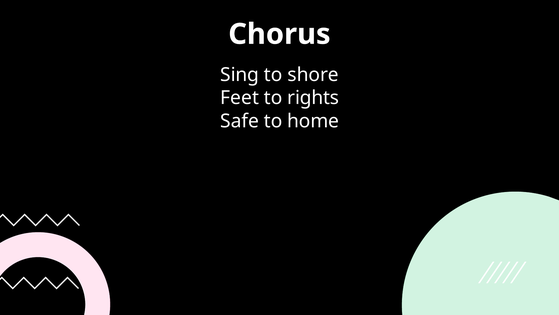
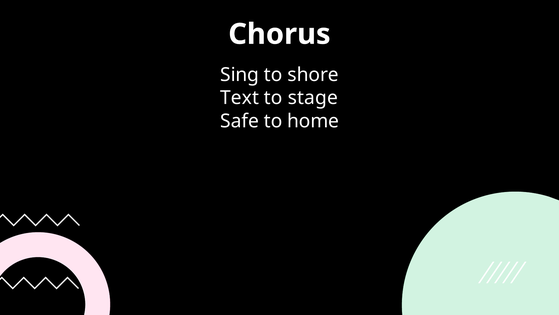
Feet: Feet -> Text (240, 98)
rights: rights -> stage (313, 98)
